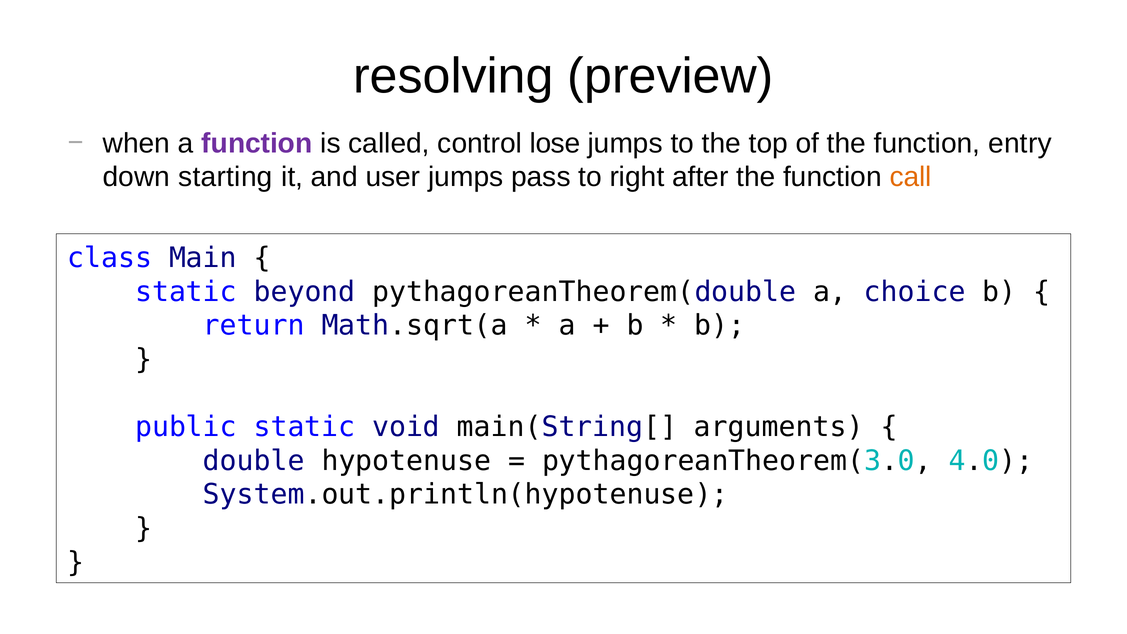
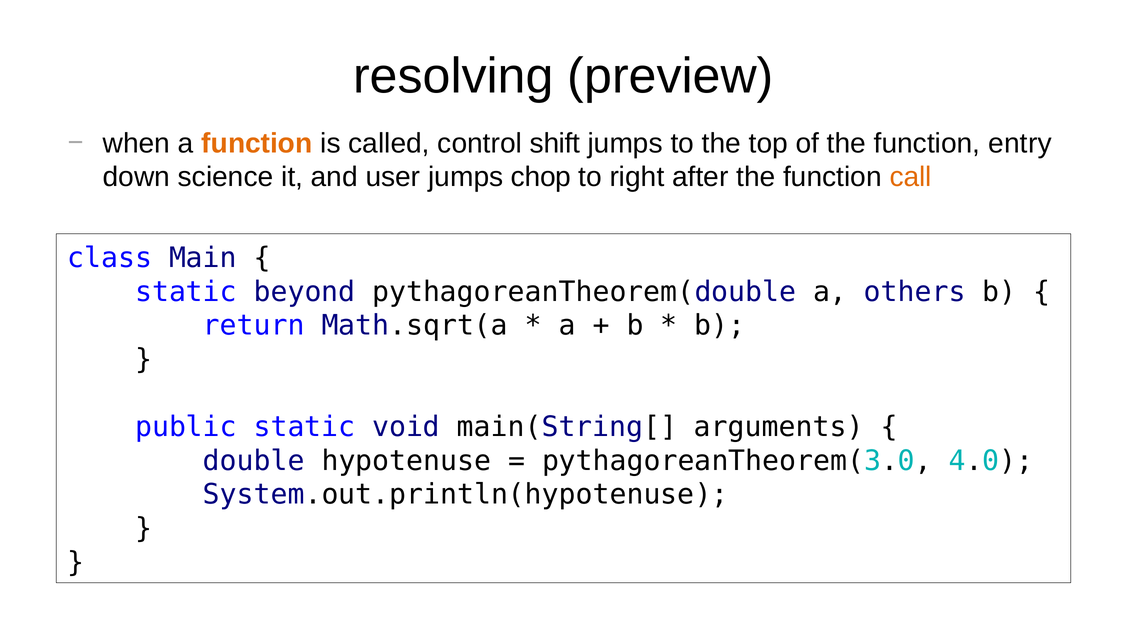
function colour: purple -> orange (257, 143)
lose: lose -> shift (555, 143)
starting: starting -> science (226, 177)
pass: pass -> chop (541, 177)
choice: choice -> others (915, 292)
